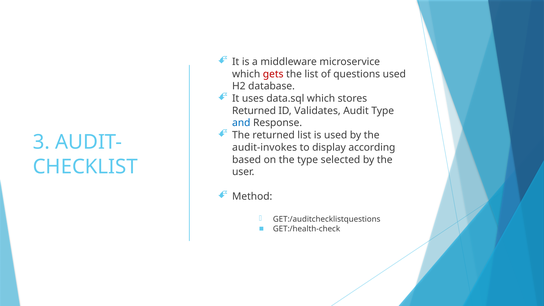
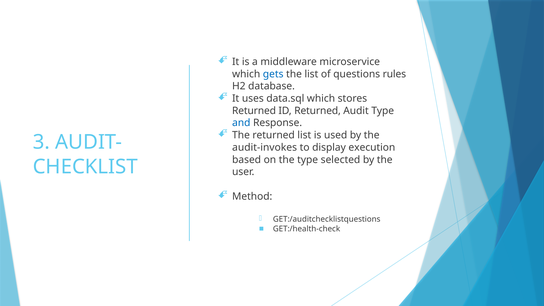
gets colour: red -> blue (273, 74)
questions used: used -> rules (394, 74)
ID Validates: Validates -> Returned (318, 111)
according: according -> execution (372, 147)
